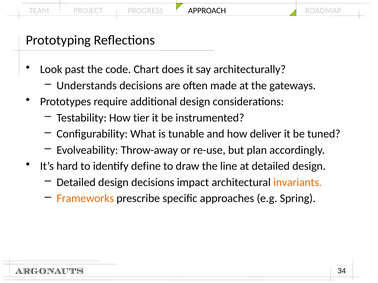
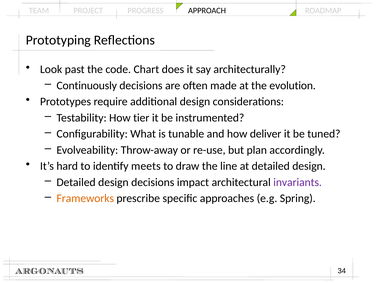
Understands: Understands -> Continuously (87, 86)
gateways: gateways -> evolution (293, 86)
define: define -> meets (146, 166)
invariants colour: orange -> purple (298, 183)
